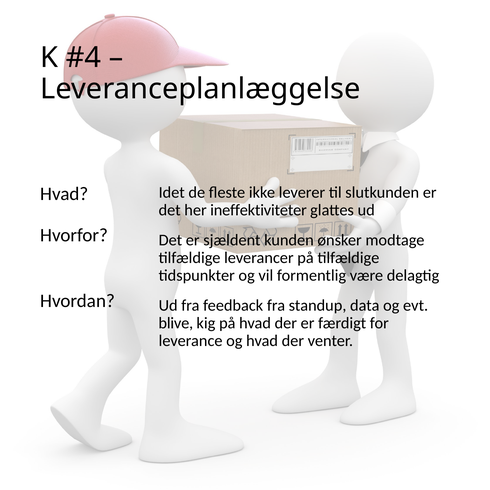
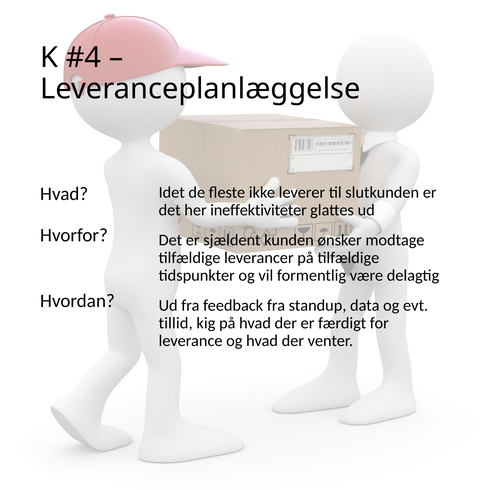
blive: blive -> tillid (176, 323)
